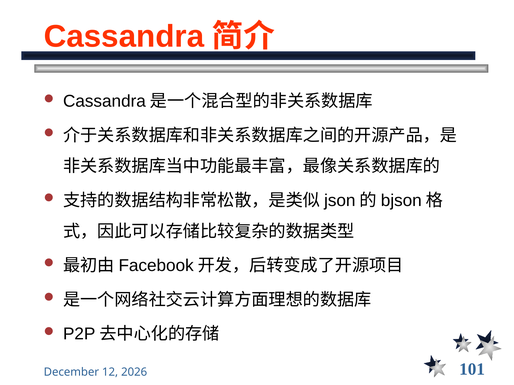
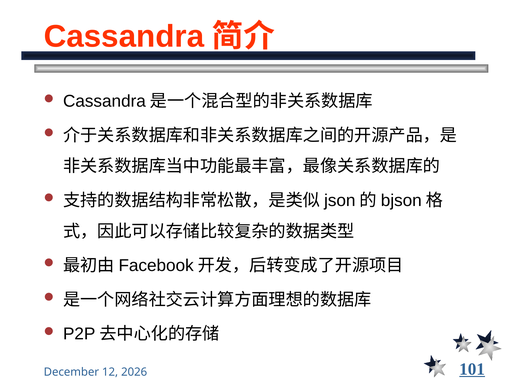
101 underline: none -> present (472, 370)
